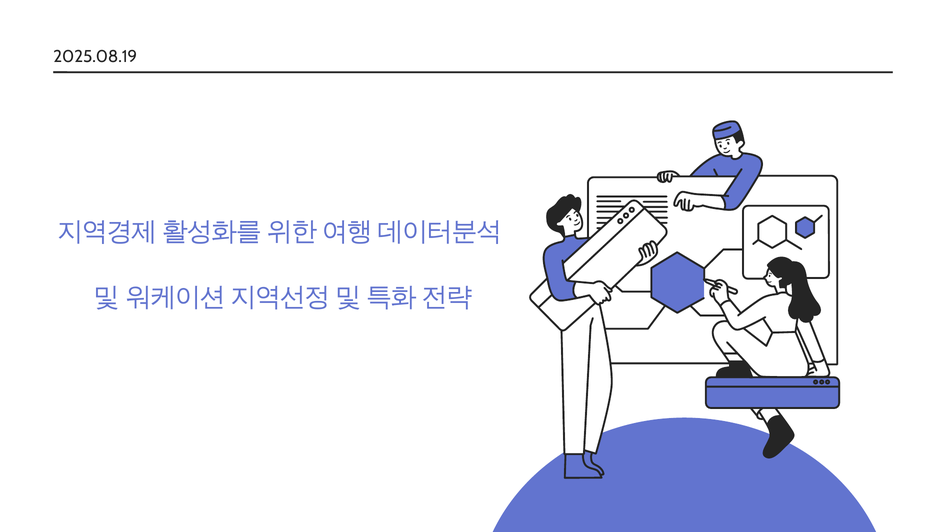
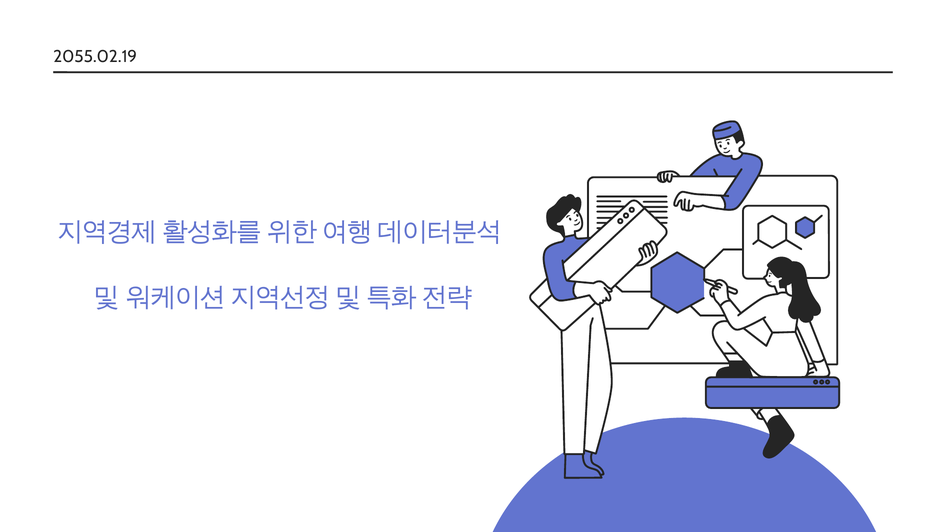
2025.08.19: 2025.08.19 -> 2055.02.19 (95, 57)
